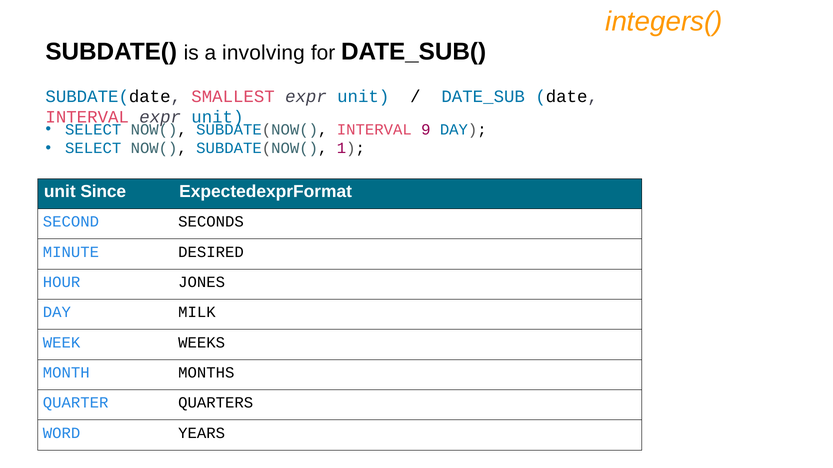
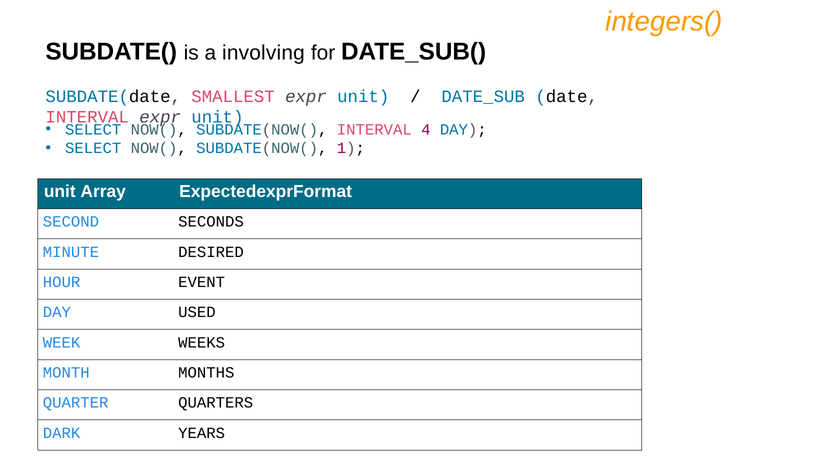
9: 9 -> 4 (426, 130)
Since: Since -> Array (103, 192)
JONES: JONES -> EVENT (202, 282)
MILK: MILK -> USED (197, 313)
WORD: WORD -> DARK (62, 433)
